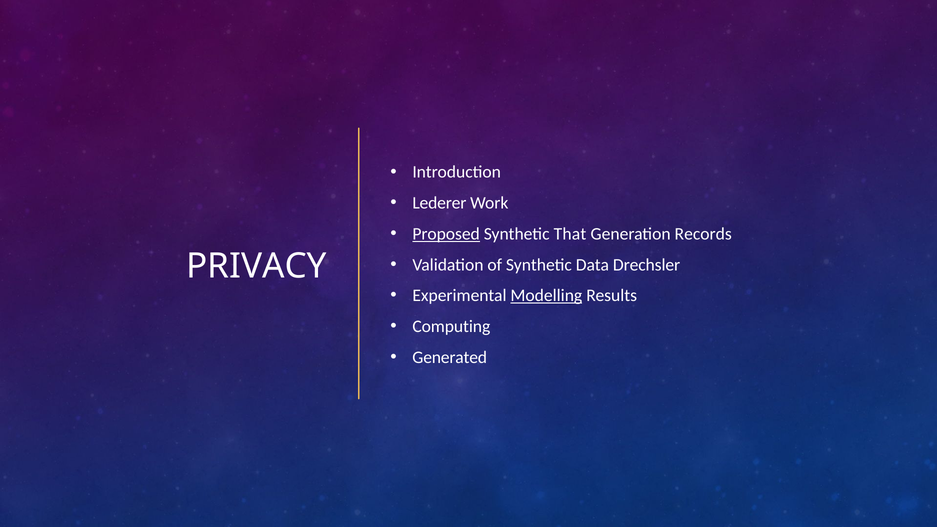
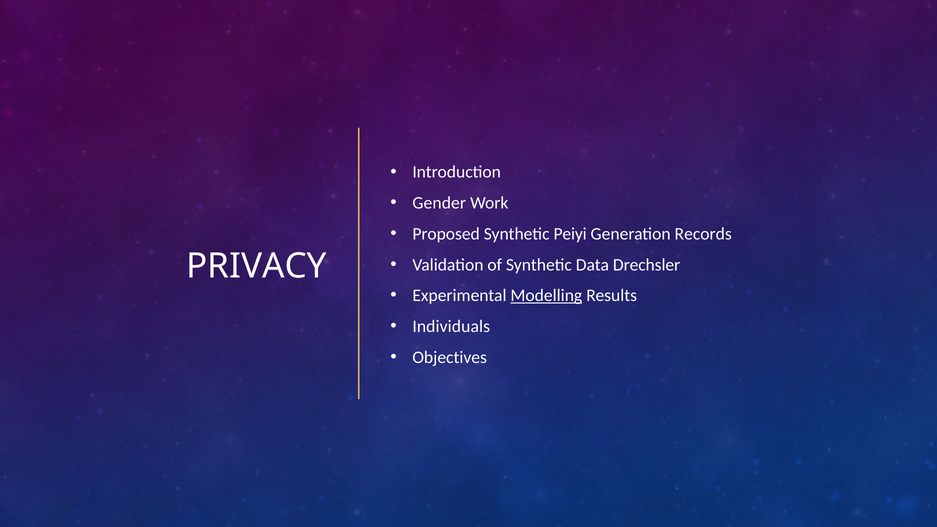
Lederer: Lederer -> Gender (439, 203)
Proposed underline: present -> none (446, 234)
That: That -> Peiyi (570, 234)
Computing: Computing -> Individuals (451, 326)
Generated: Generated -> Objectives (450, 357)
